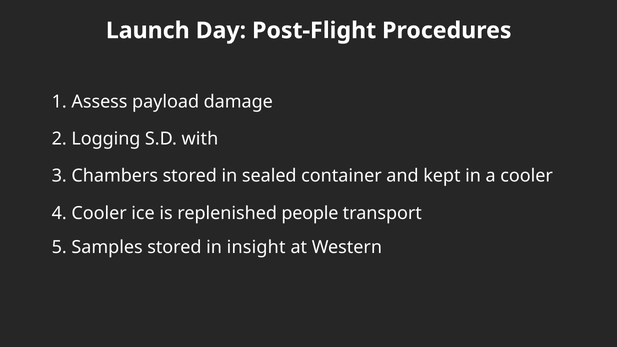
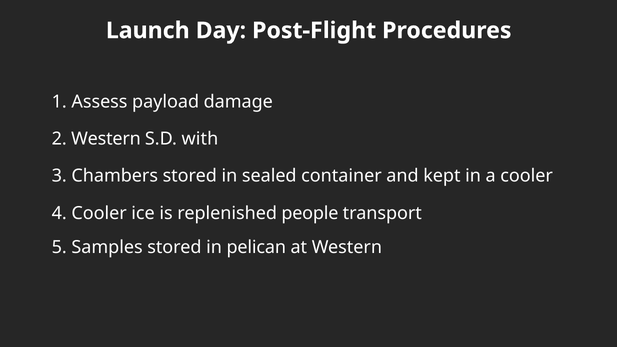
2 Logging: Logging -> Western (106, 139)
insight: insight -> pelican (256, 247)
